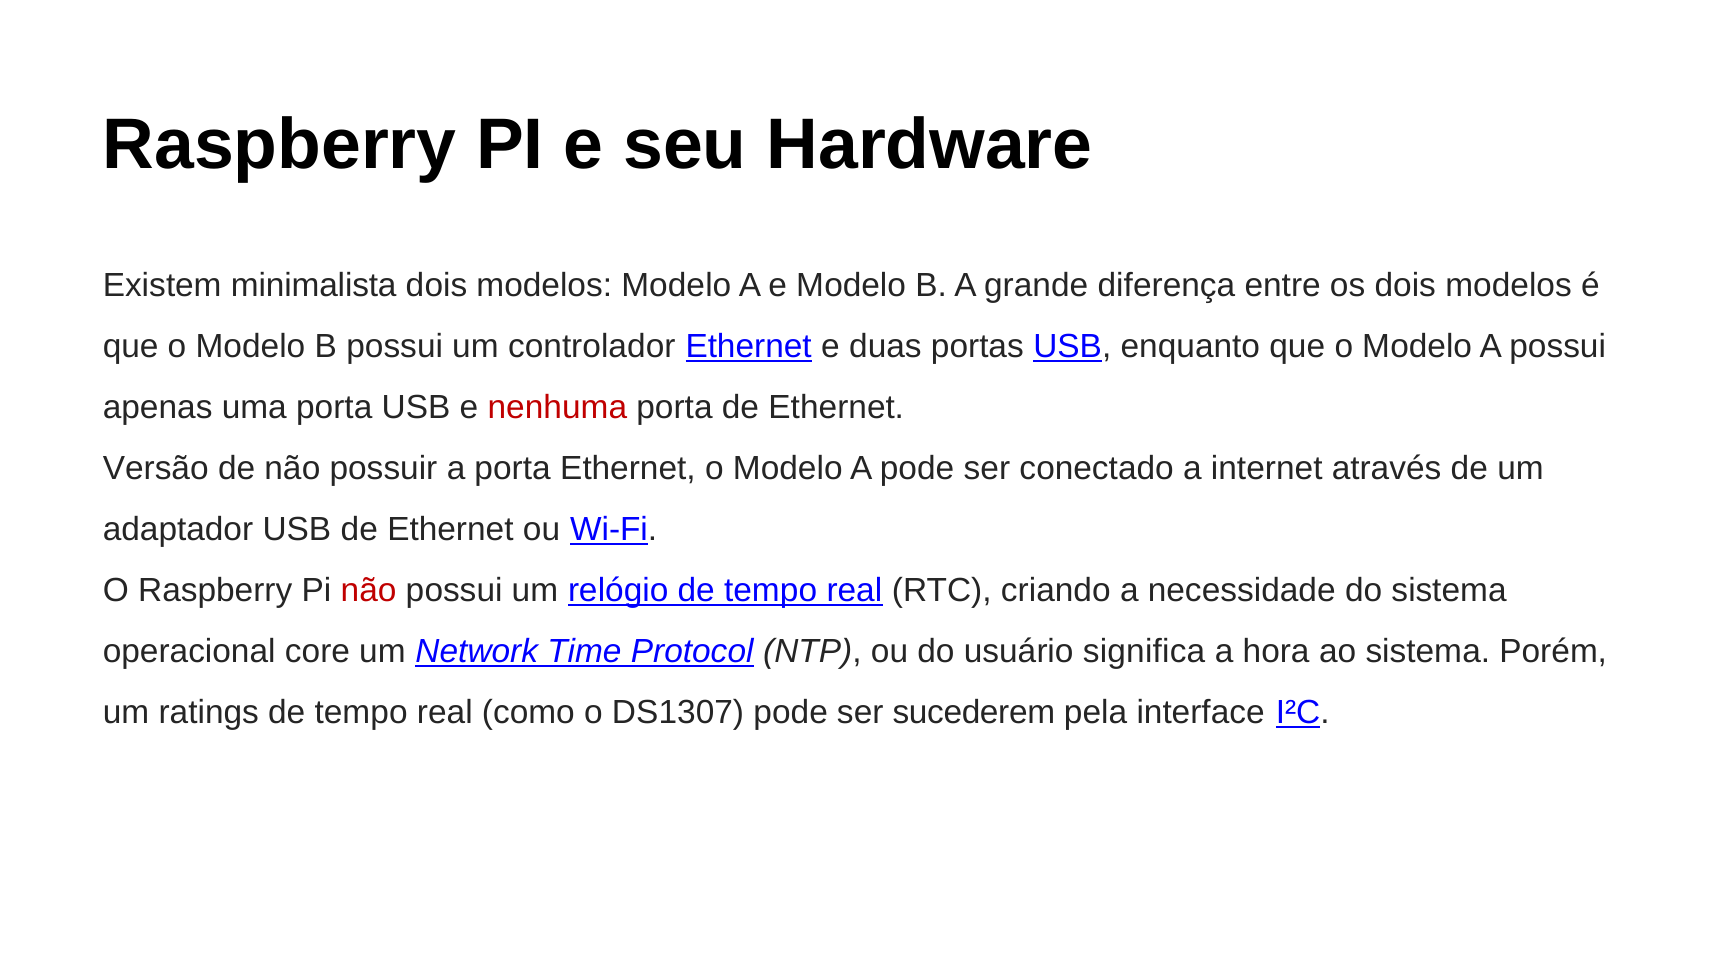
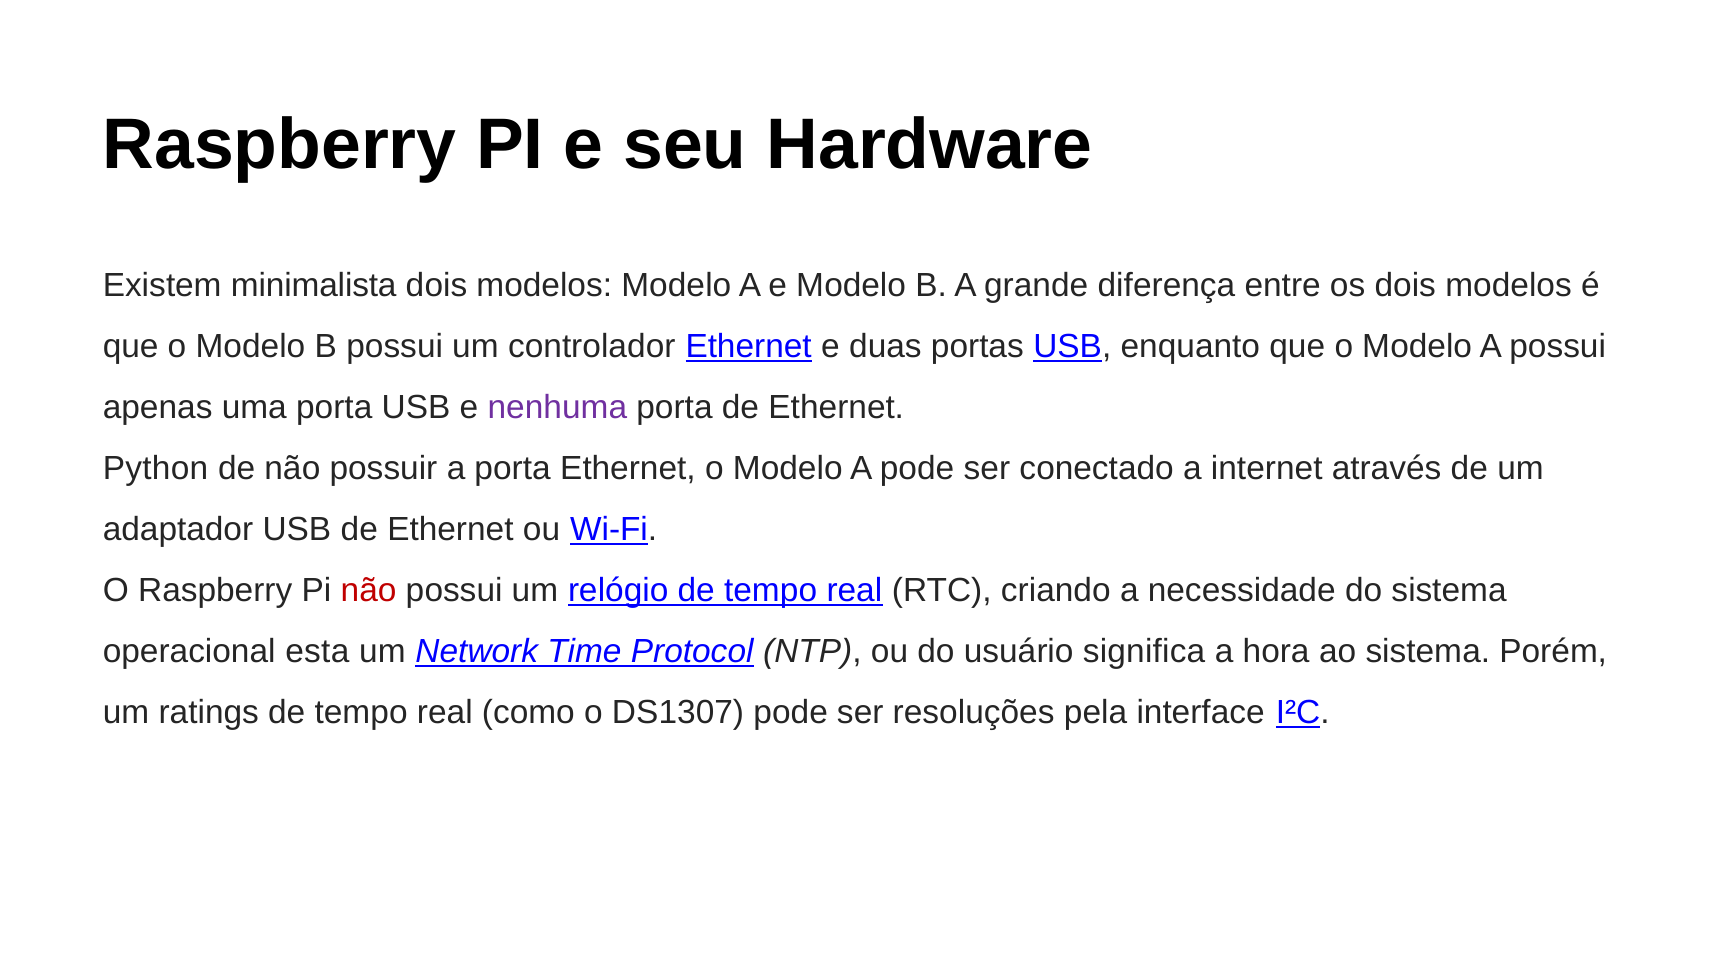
nenhuma colour: red -> purple (557, 408)
Versão: Versão -> Python (156, 469)
core: core -> esta (317, 651)
sucederem: sucederem -> resoluções (974, 712)
